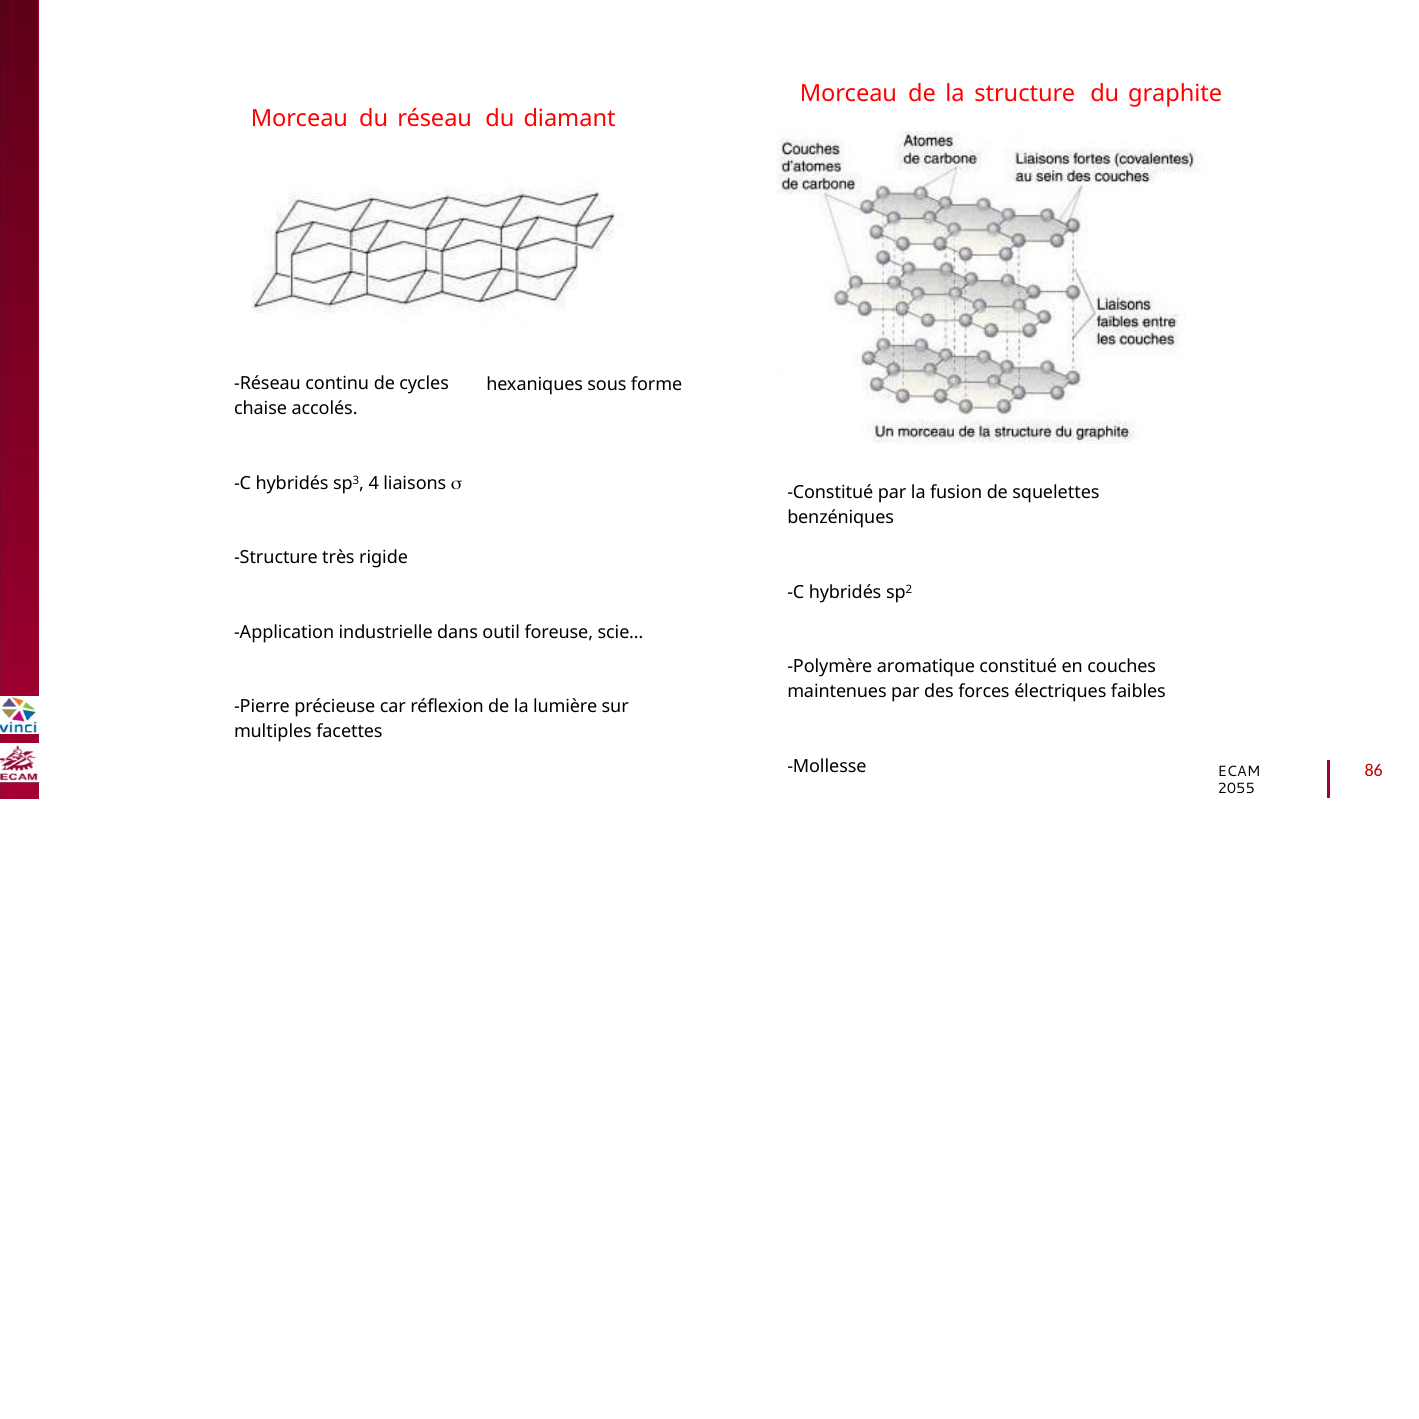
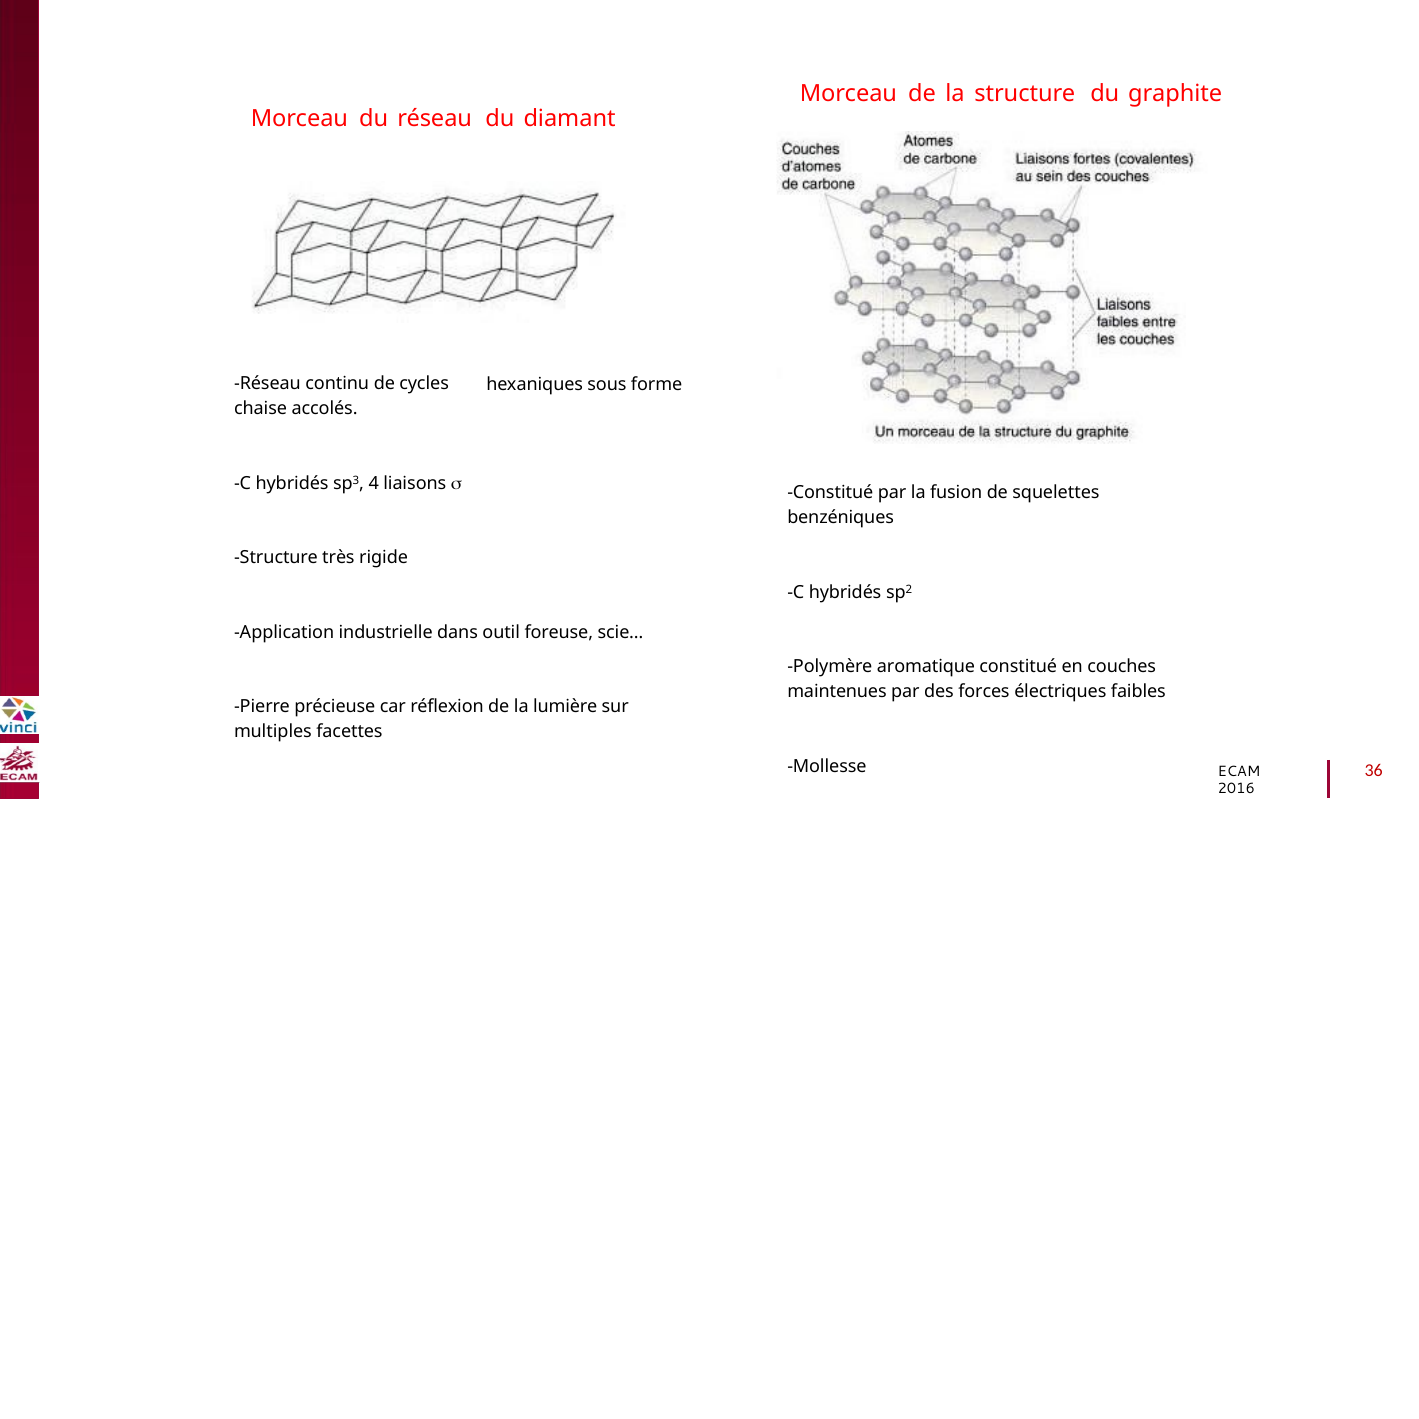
86: 86 -> 36 (1374, 770)
2055: 2055 -> 2016 (1236, 789)
